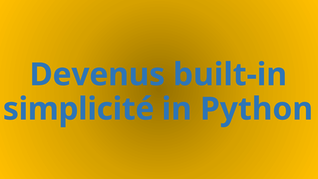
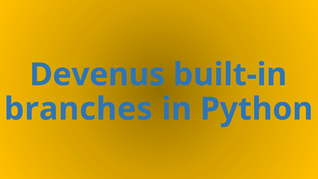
simplicité: simplicité -> branches (78, 109)
